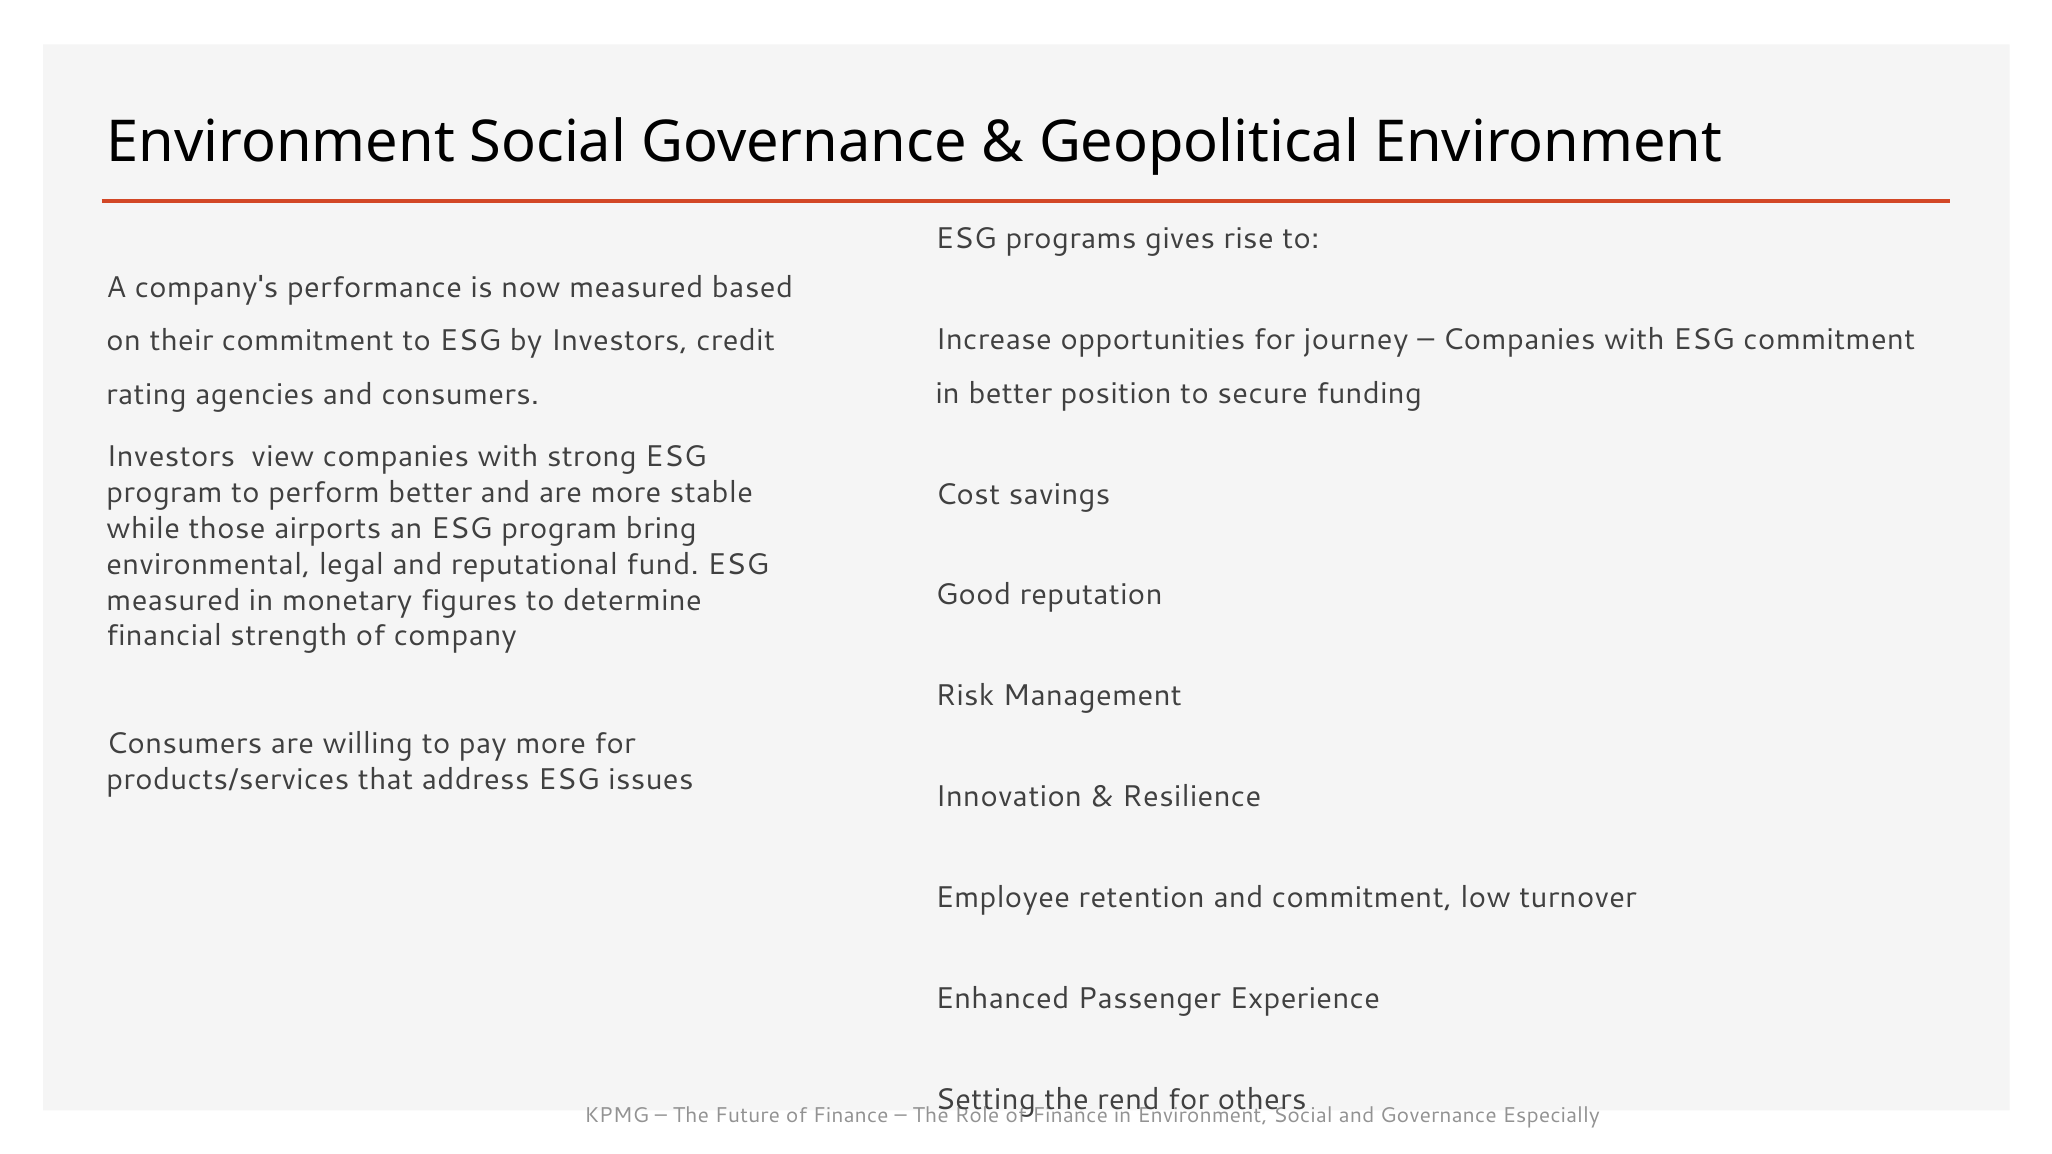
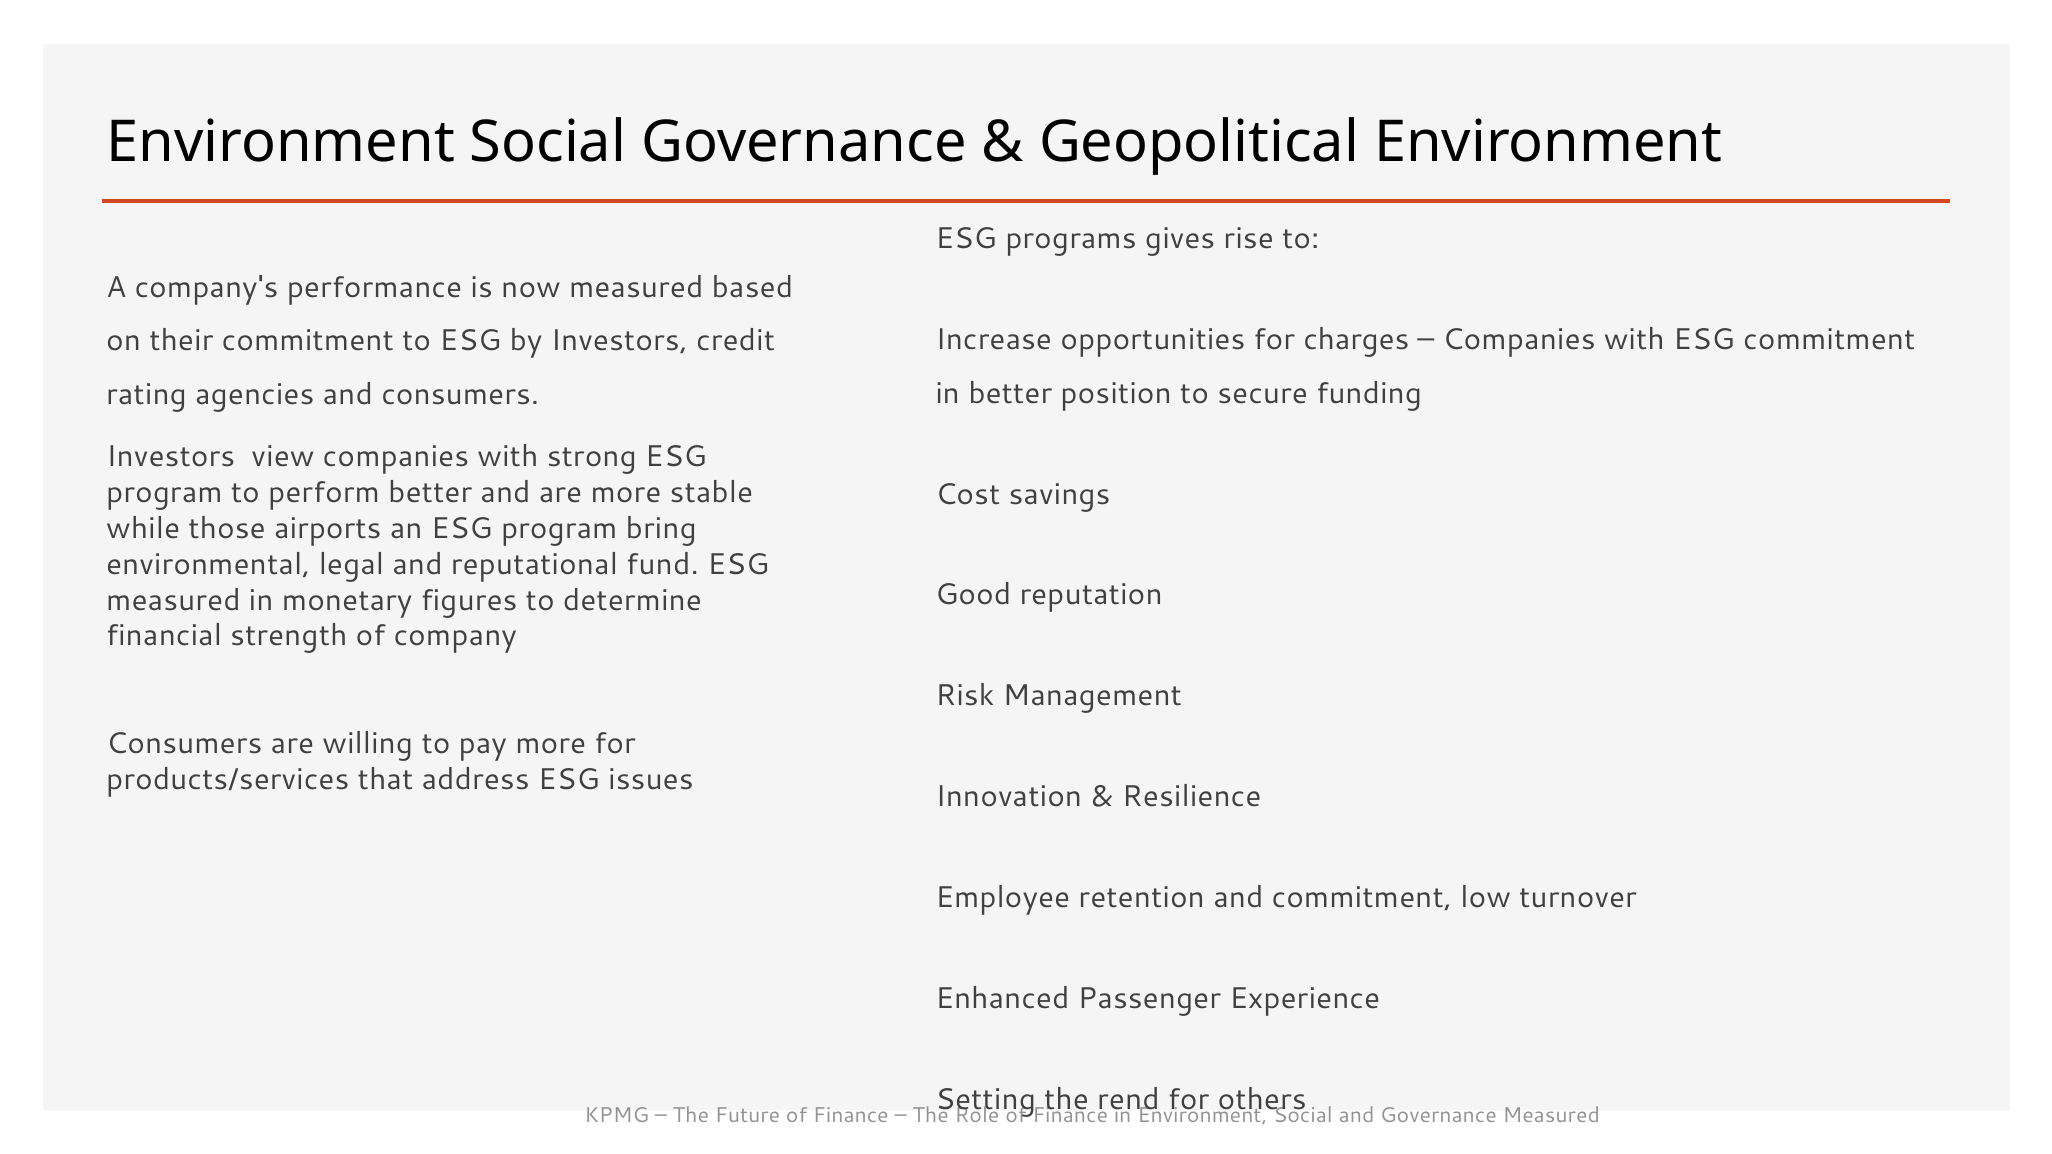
journey: journey -> charges (1356, 339)
Governance Especially: Especially -> Measured (1551, 1116)
